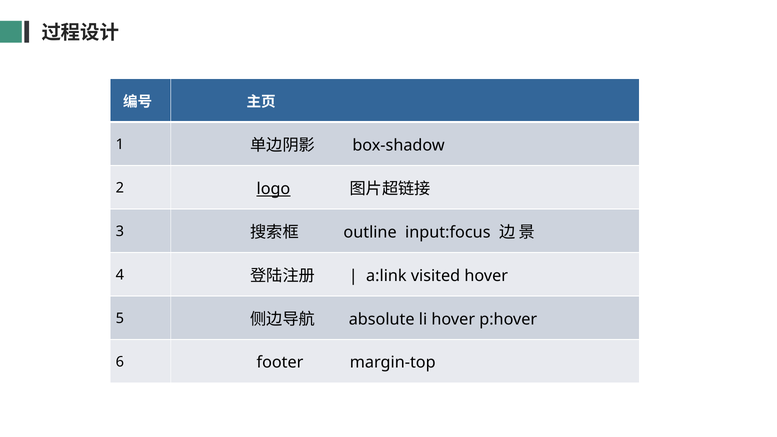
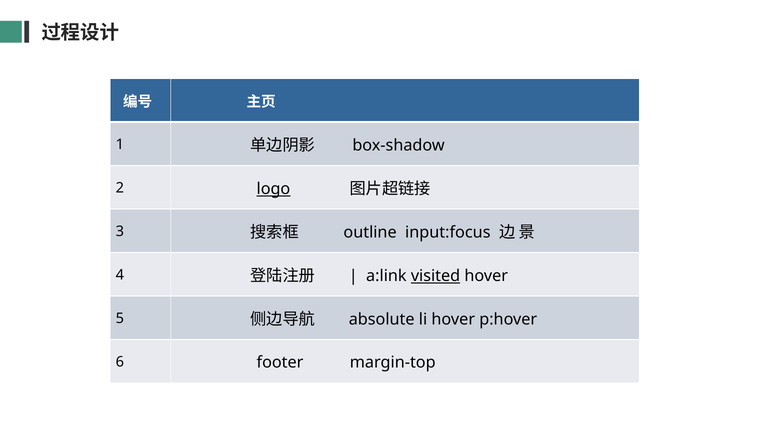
visited underline: none -> present (436, 276)
